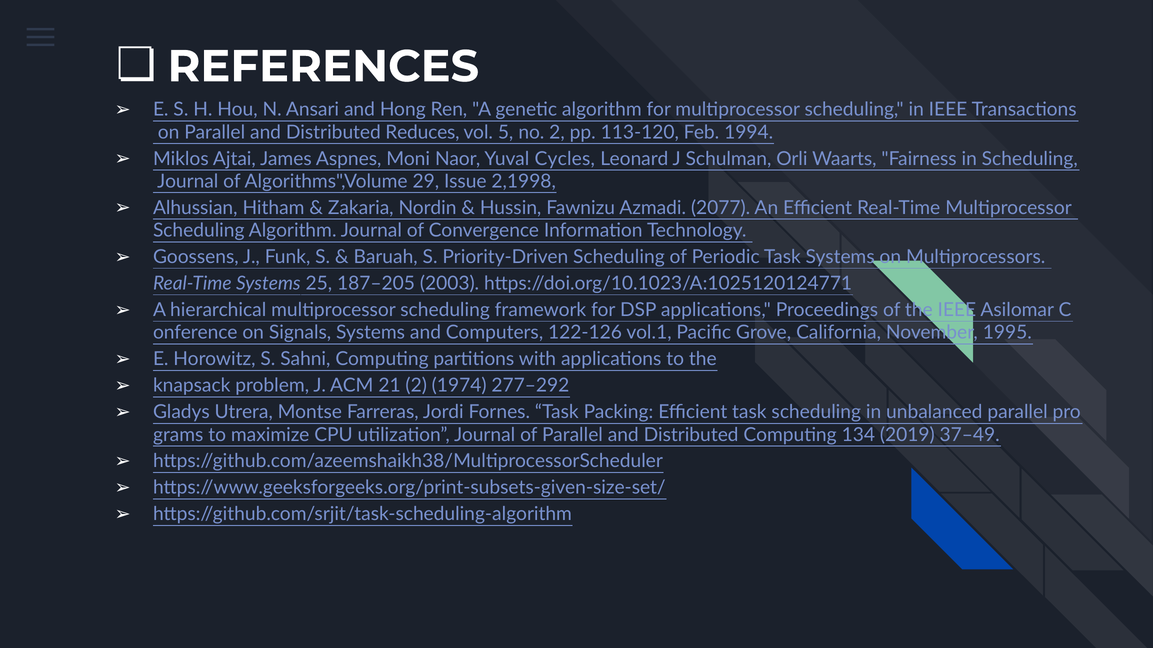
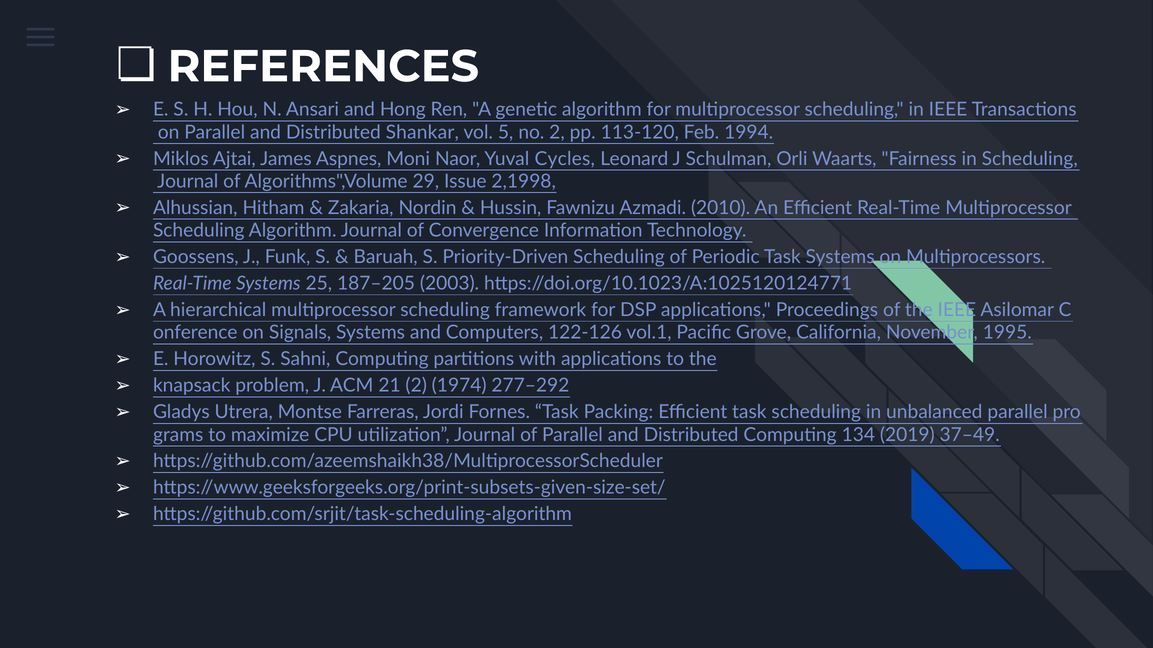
Reduces: Reduces -> Shankar (422, 132)
2077: 2077 -> 2010 (721, 208)
